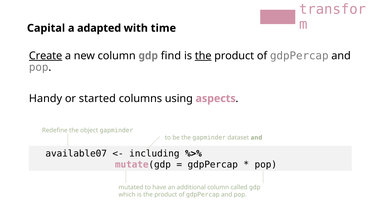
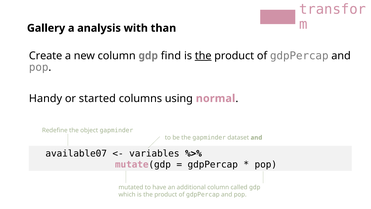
Capital: Capital -> Gallery (46, 28)
adapted: adapted -> analysis (99, 28)
time: time -> than (163, 28)
Create underline: present -> none (46, 56)
aspects: aspects -> normal (216, 98)
including: including -> variables (154, 153)
